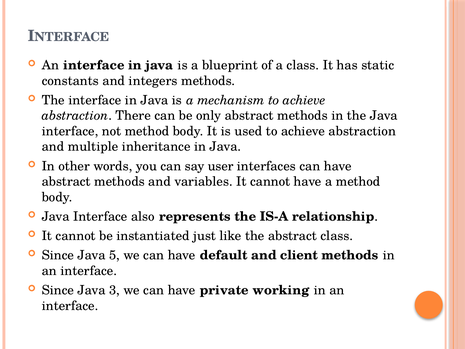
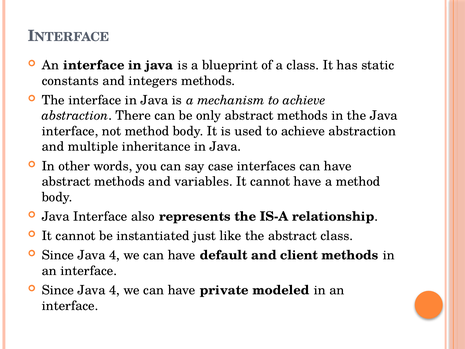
user: user -> case (221, 166)
5: 5 -> 4 (115, 255)
3: 3 -> 4 (115, 290)
working: working -> modeled (281, 290)
